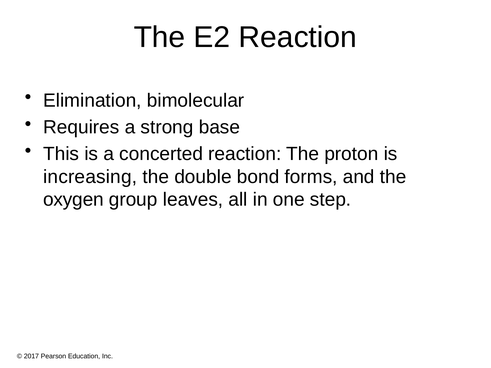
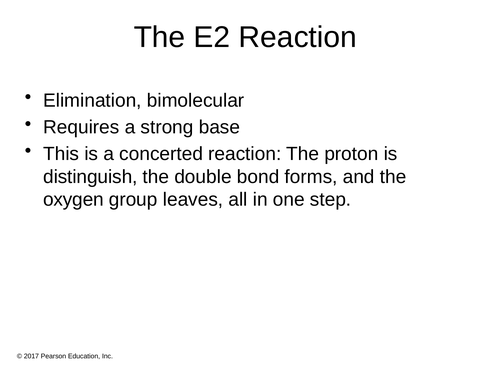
increasing: increasing -> distinguish (90, 177)
